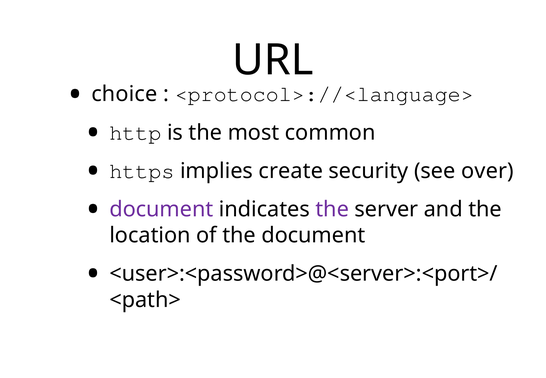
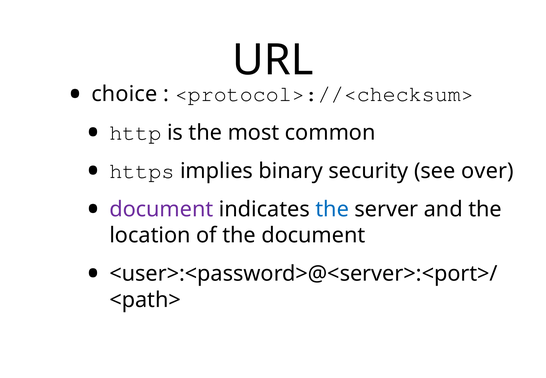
<protocol>://<language>: <protocol>://<language> -> <protocol>://<checksum> (324, 94)
create: create -> binary (291, 171)
the colour: purple -> blue (332, 209)
